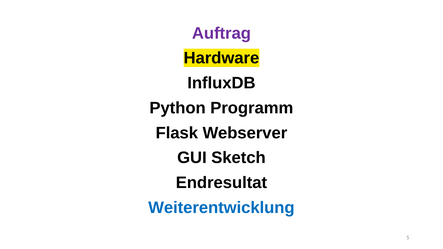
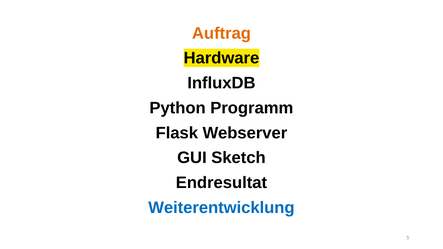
Auftrag colour: purple -> orange (221, 33)
